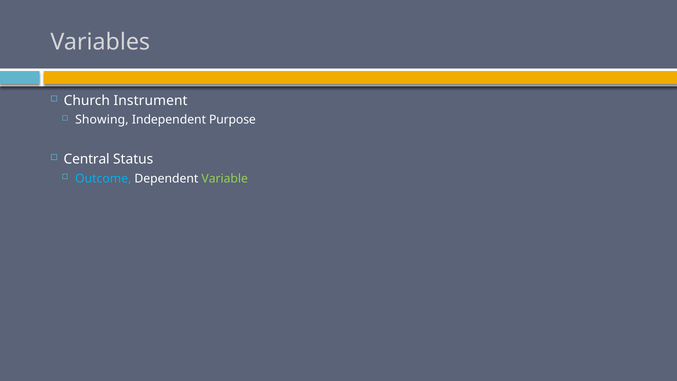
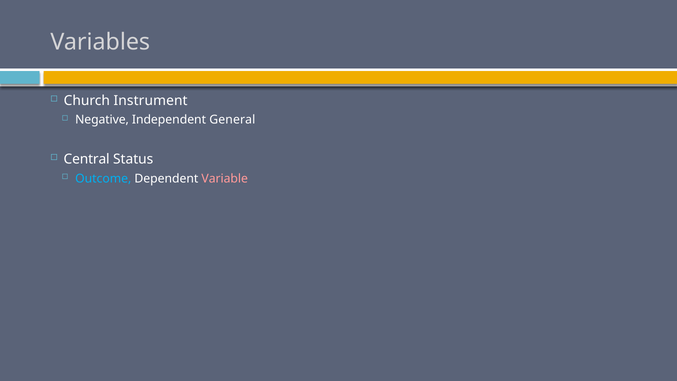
Showing: Showing -> Negative (102, 120)
Purpose: Purpose -> General (232, 120)
Variable colour: light green -> pink (225, 178)
